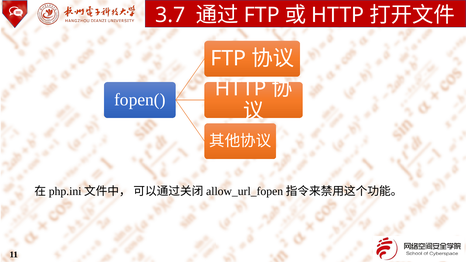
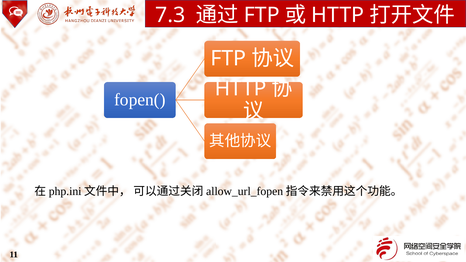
3.7: 3.7 -> 7.3 (170, 15)
